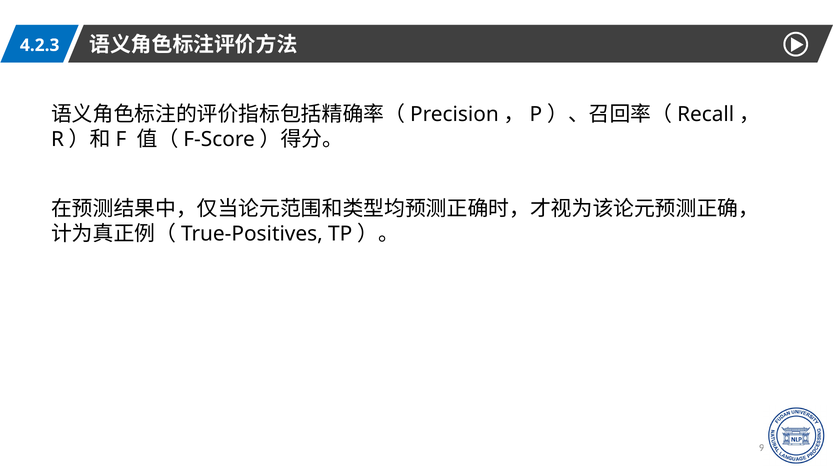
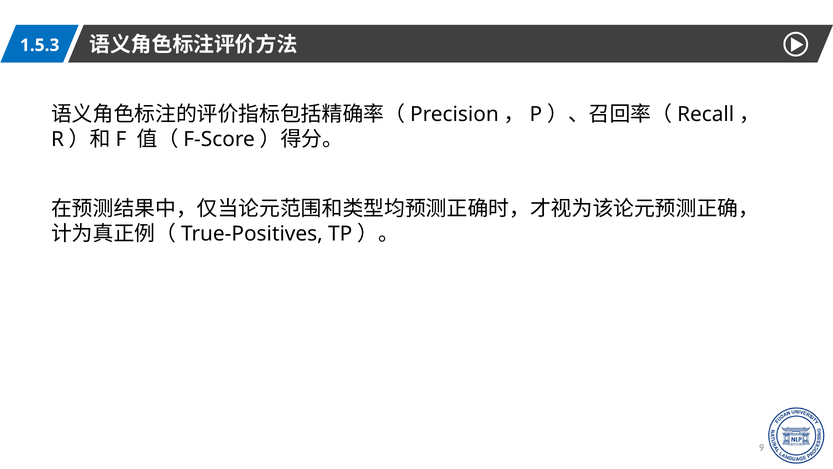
4.2.3: 4.2.3 -> 1.5.3 (40, 45)
